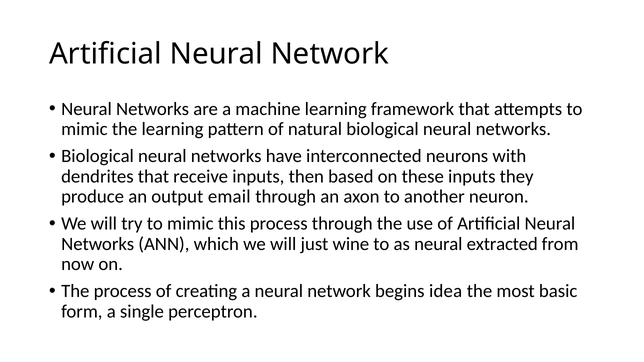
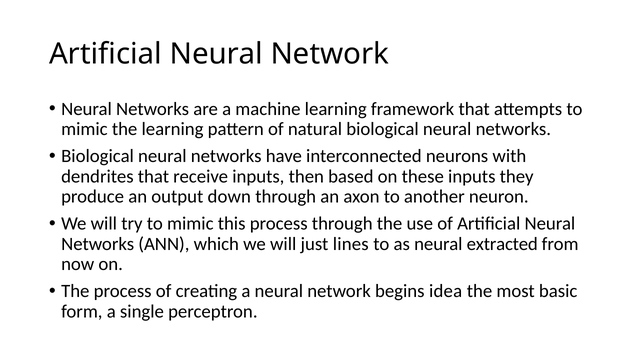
email: email -> down (229, 197)
wine: wine -> lines (351, 244)
